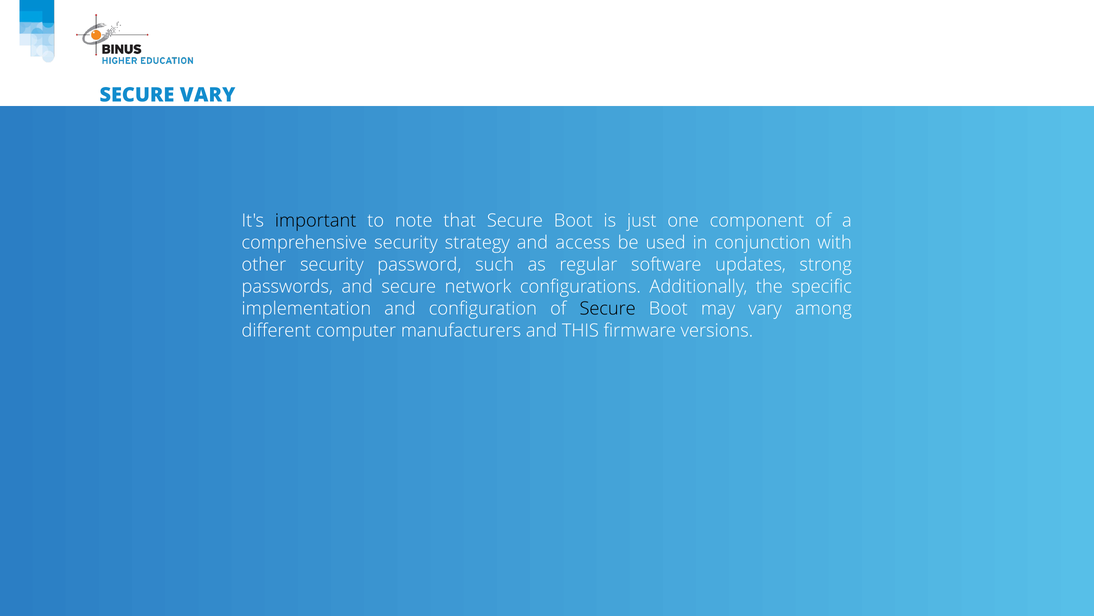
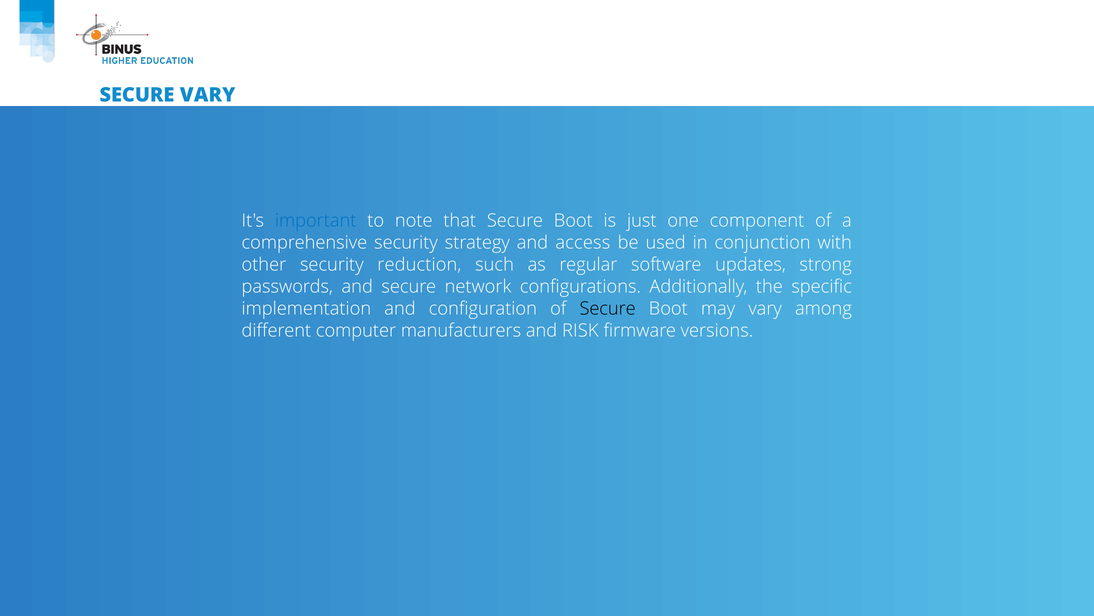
important colour: black -> blue (316, 221)
password: password -> reduction (419, 265)
THIS: THIS -> RISK (580, 330)
